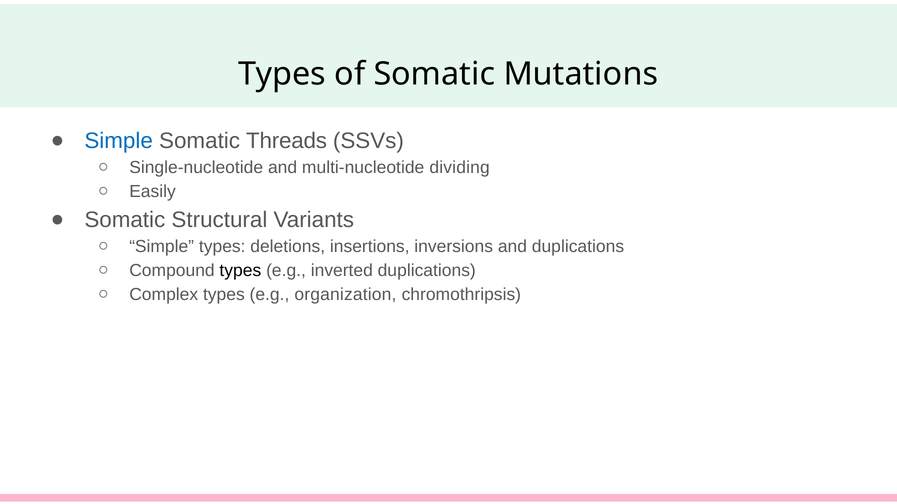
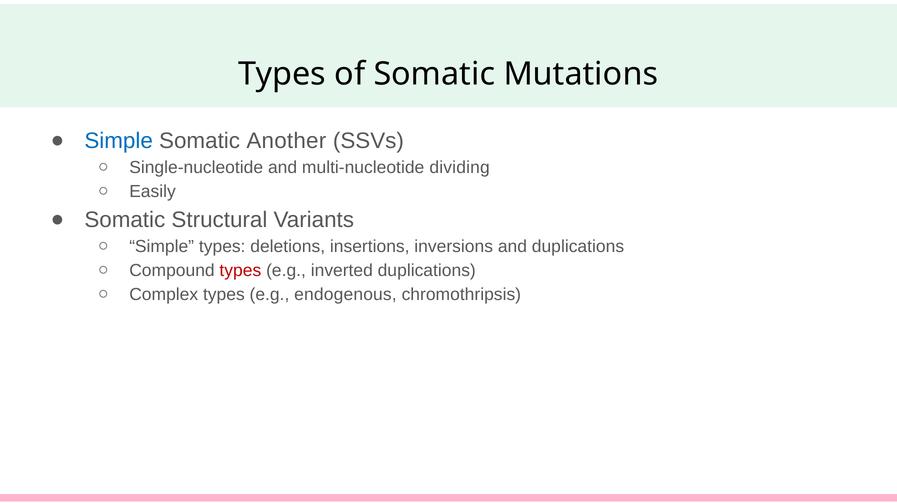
Threads: Threads -> Another (286, 141)
types colour: black -> red (240, 271)
organization: organization -> endogenous (345, 295)
